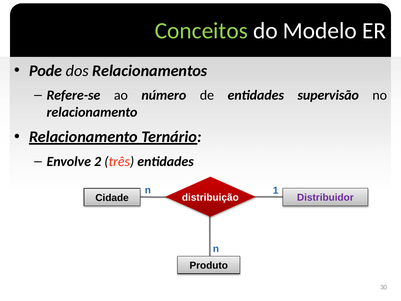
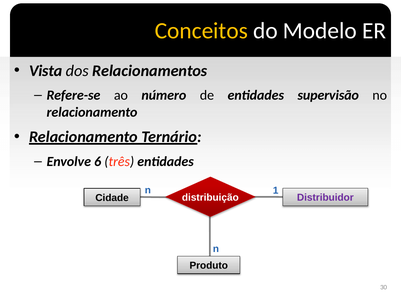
Conceitos colour: light green -> yellow (201, 31)
Pode: Pode -> Vista (46, 71)
2: 2 -> 6 (98, 161)
